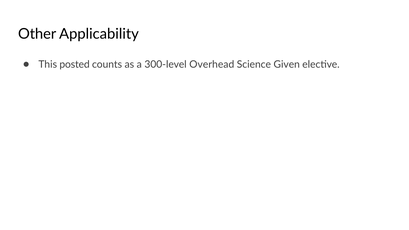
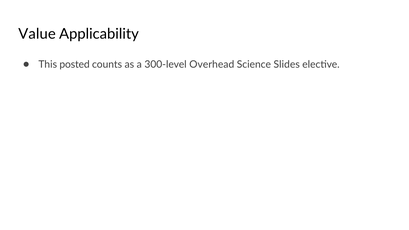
Other: Other -> Value (37, 34)
Given: Given -> Slides (287, 64)
